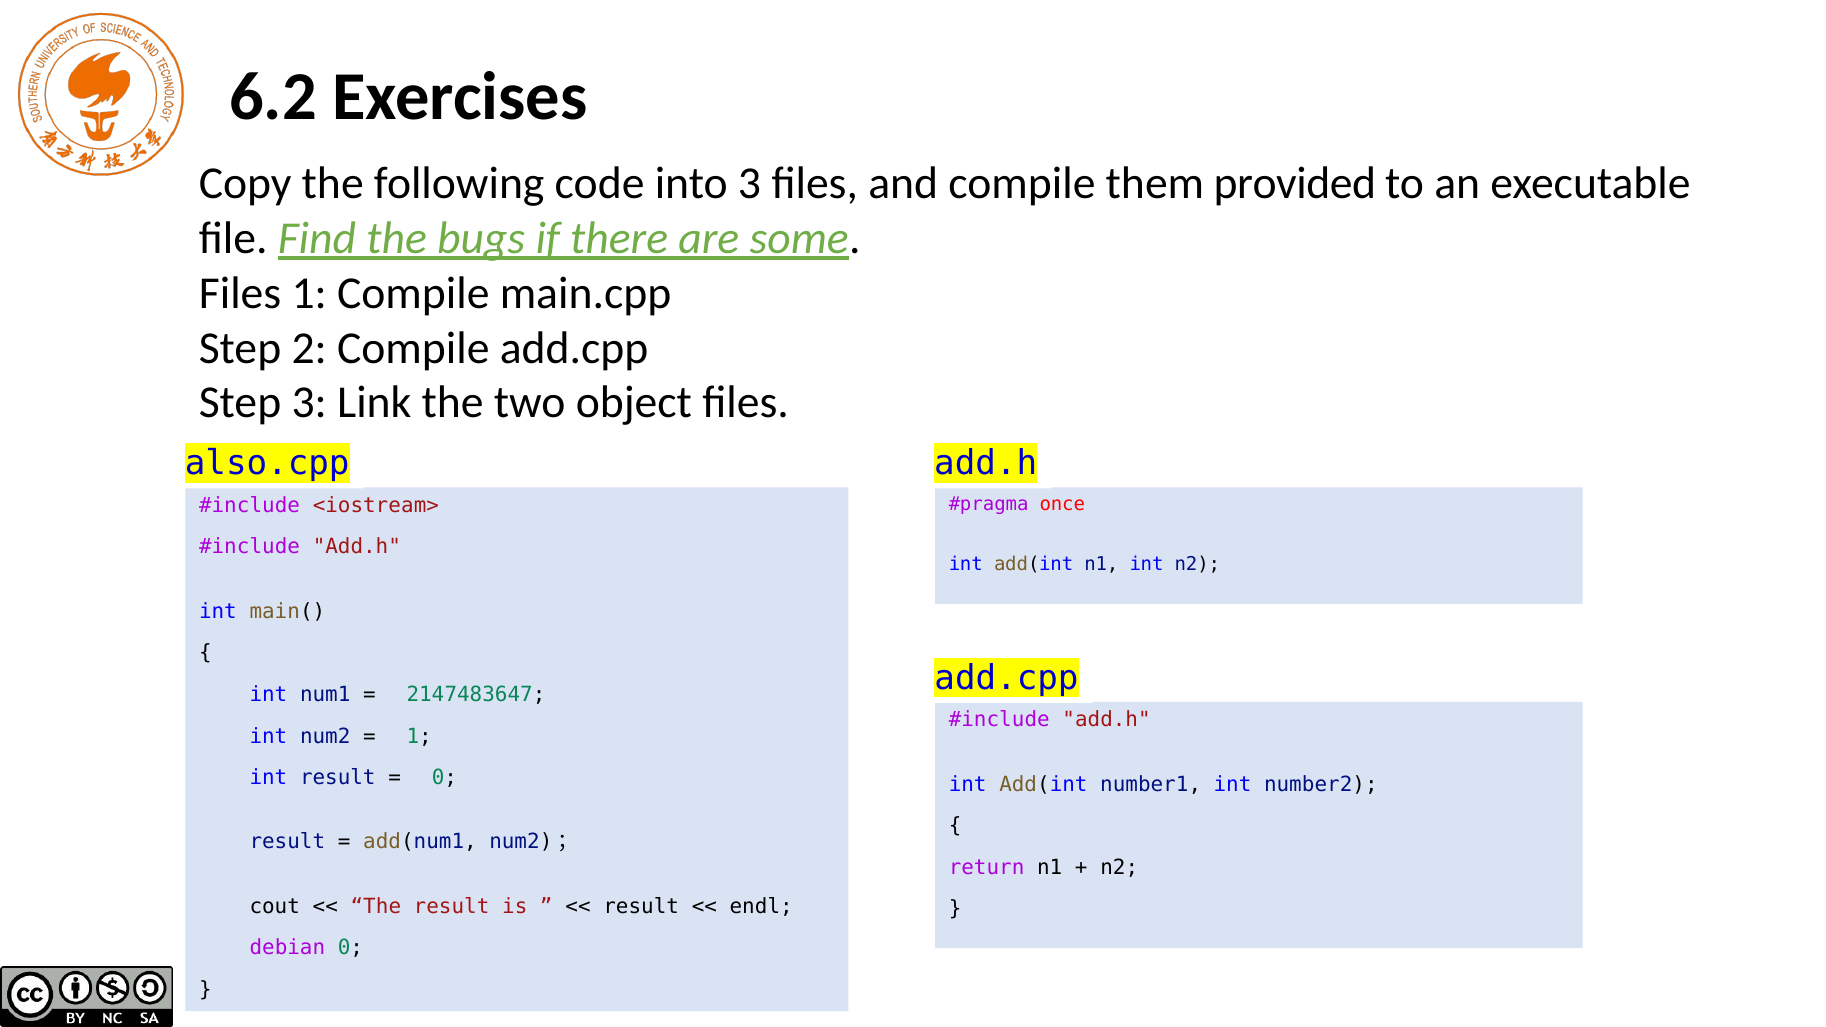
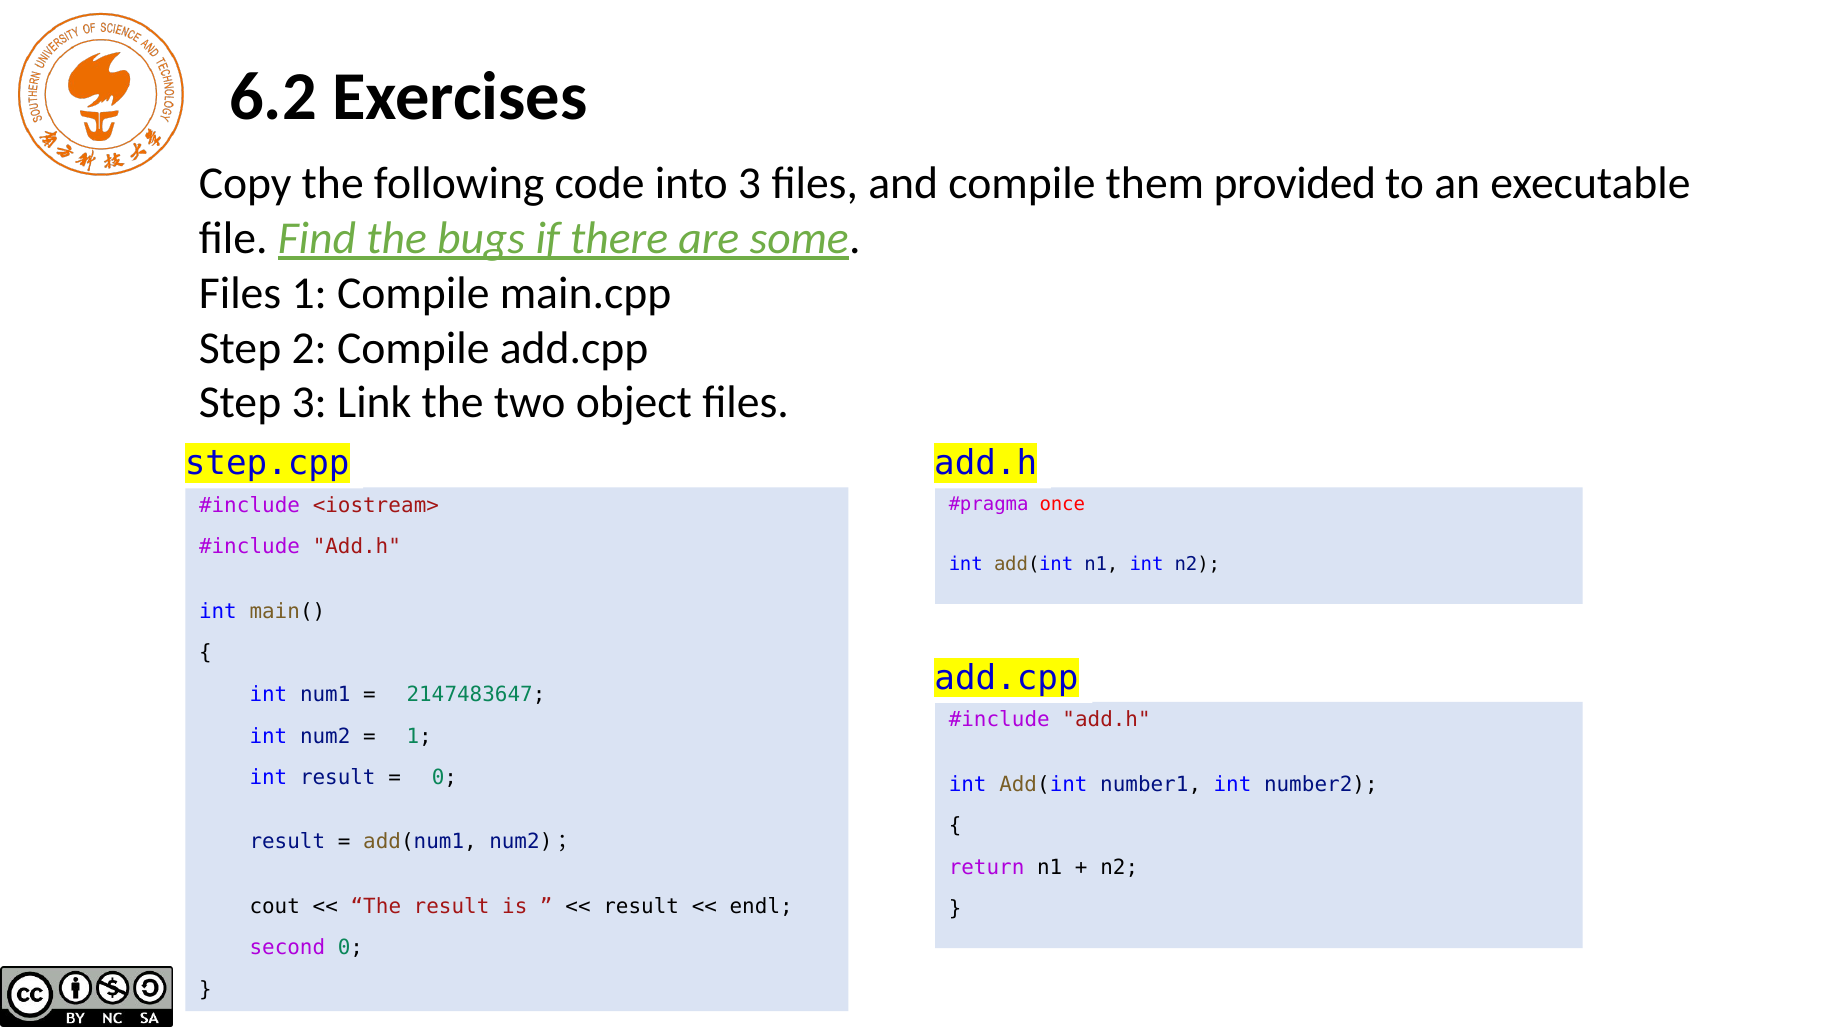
also.cpp: also.cpp -> step.cpp (267, 464)
debian: debian -> second (287, 948)
